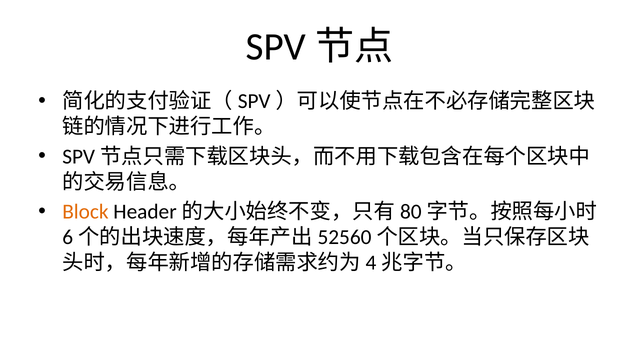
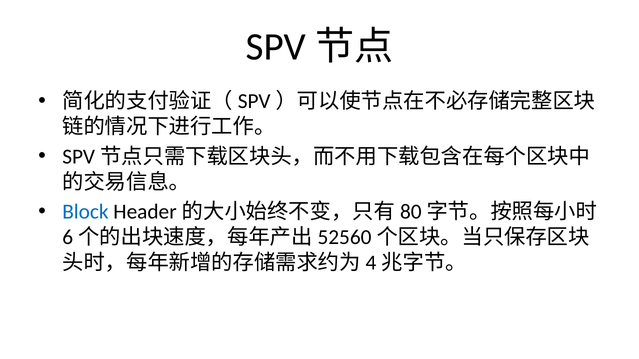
Block colour: orange -> blue (85, 212)
